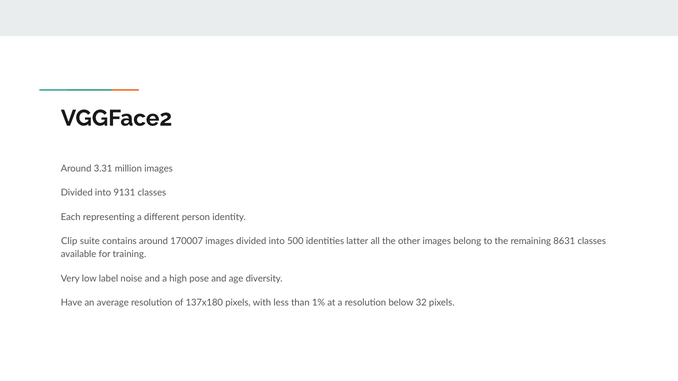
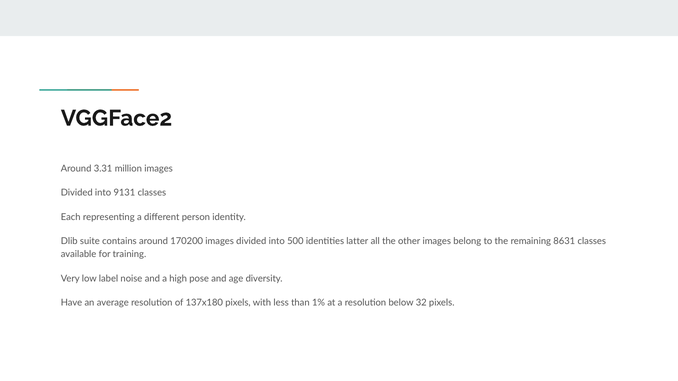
Clip: Clip -> Dlib (69, 242)
170007: 170007 -> 170200 (187, 242)
